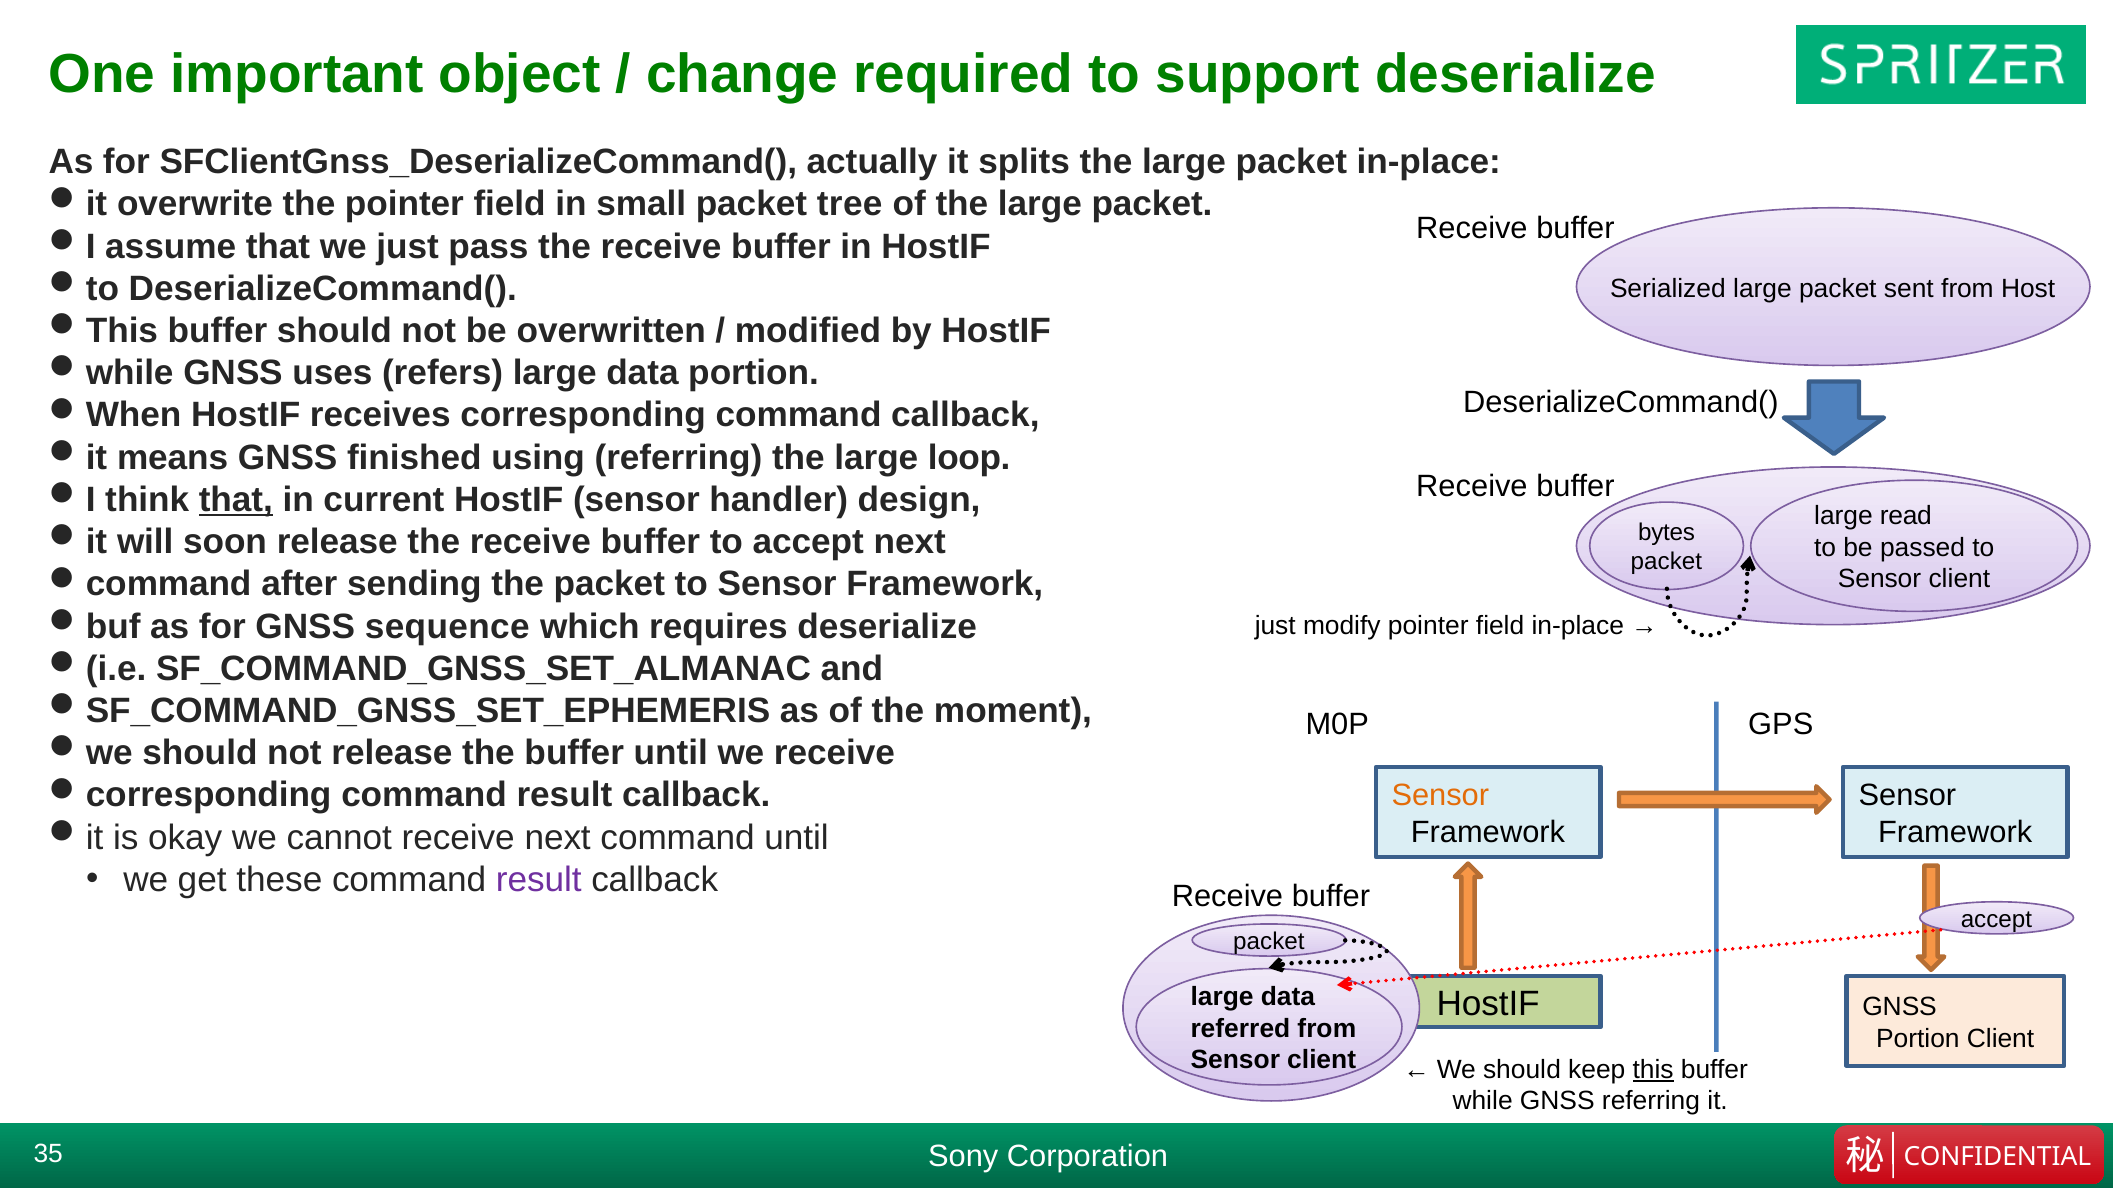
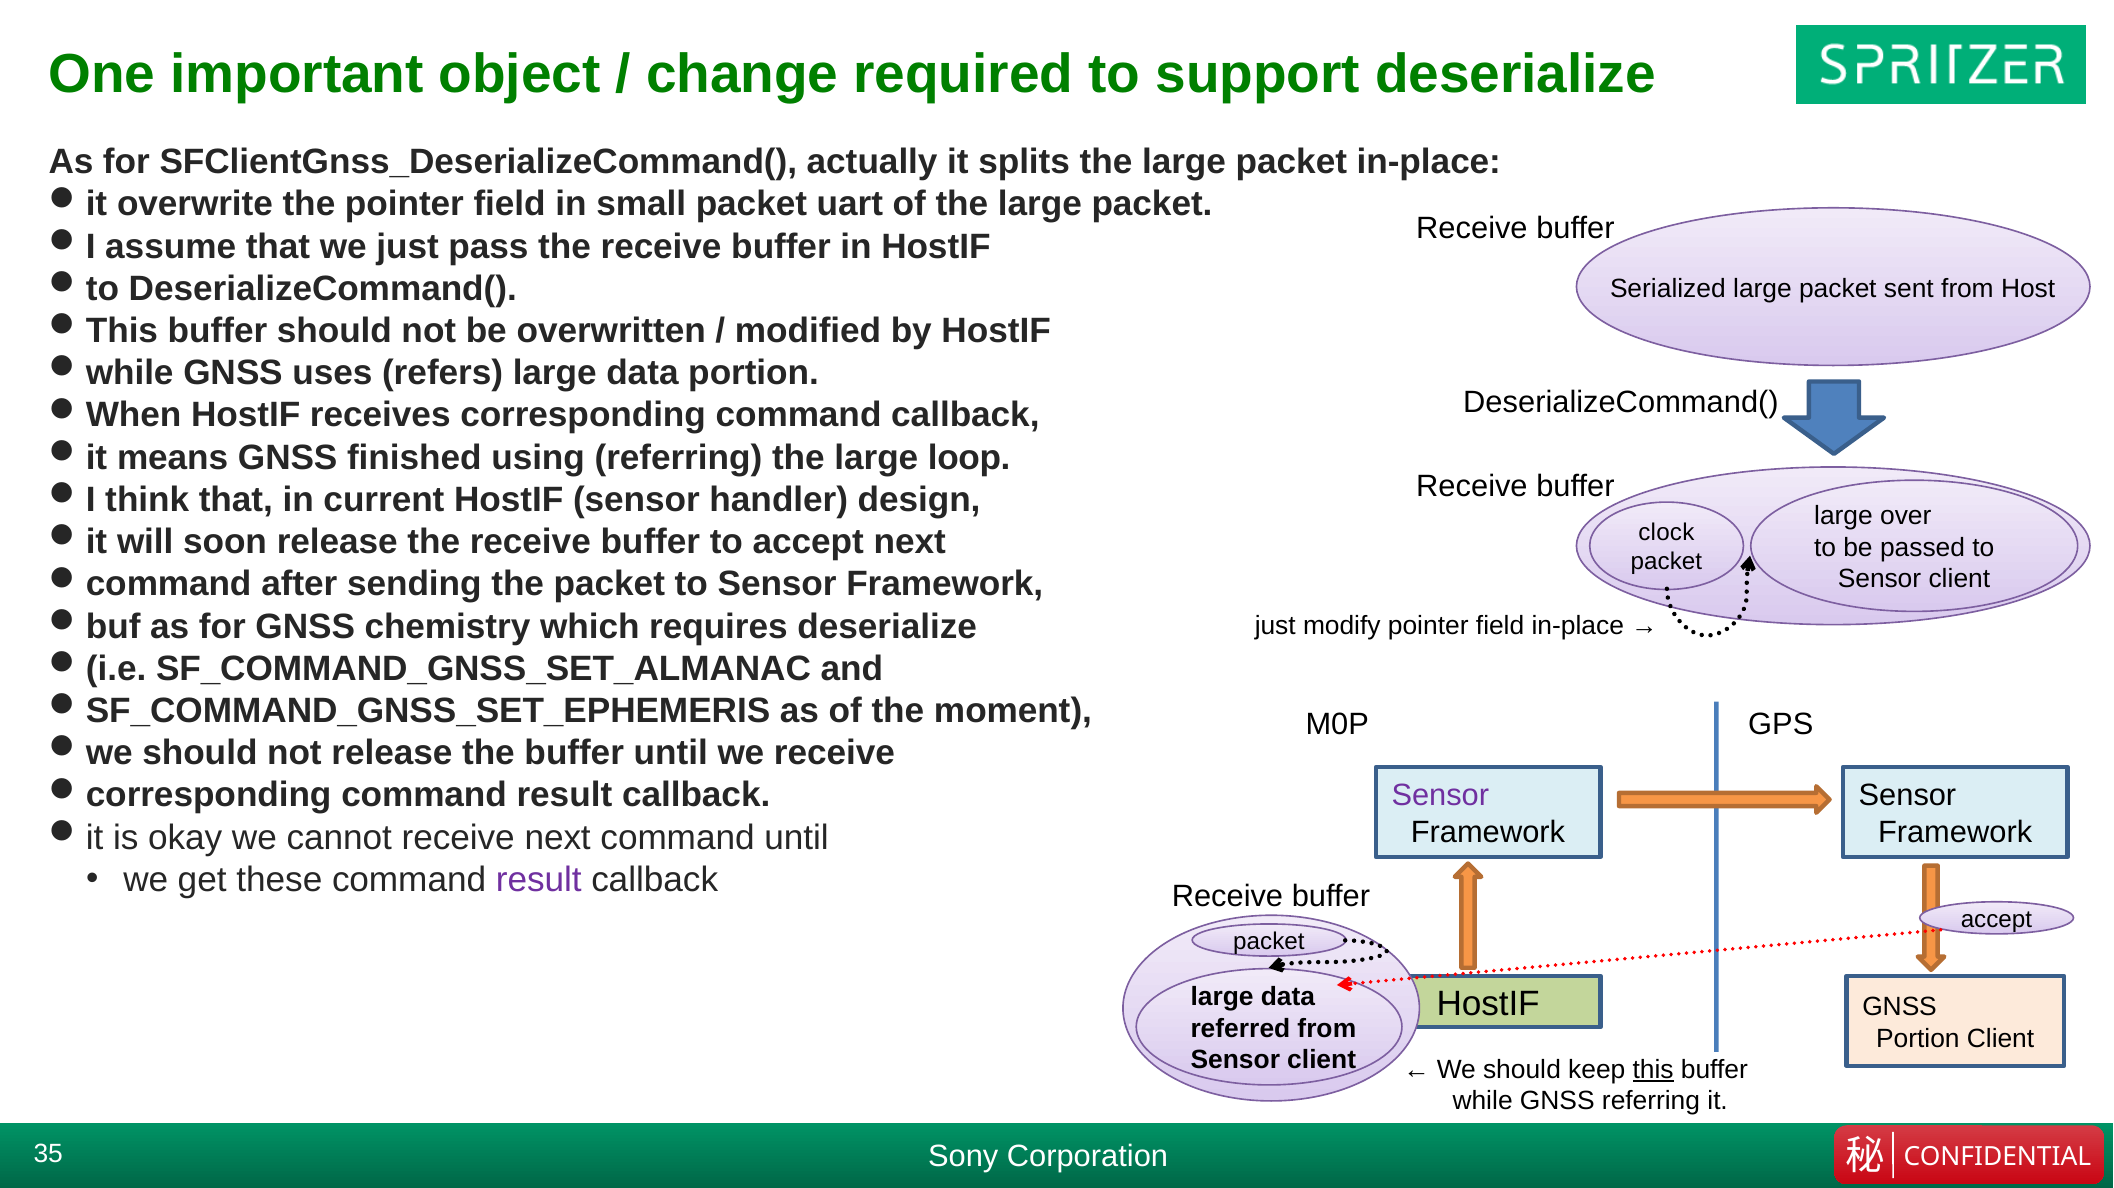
tree: tree -> uart (850, 204)
that underline: present -> none (236, 500)
read: read -> over (1906, 516)
bytes: bytes -> clock (1666, 533)
sequence: sequence -> chemistry (447, 627)
Sensor colour: orange -> purple (1440, 796)
